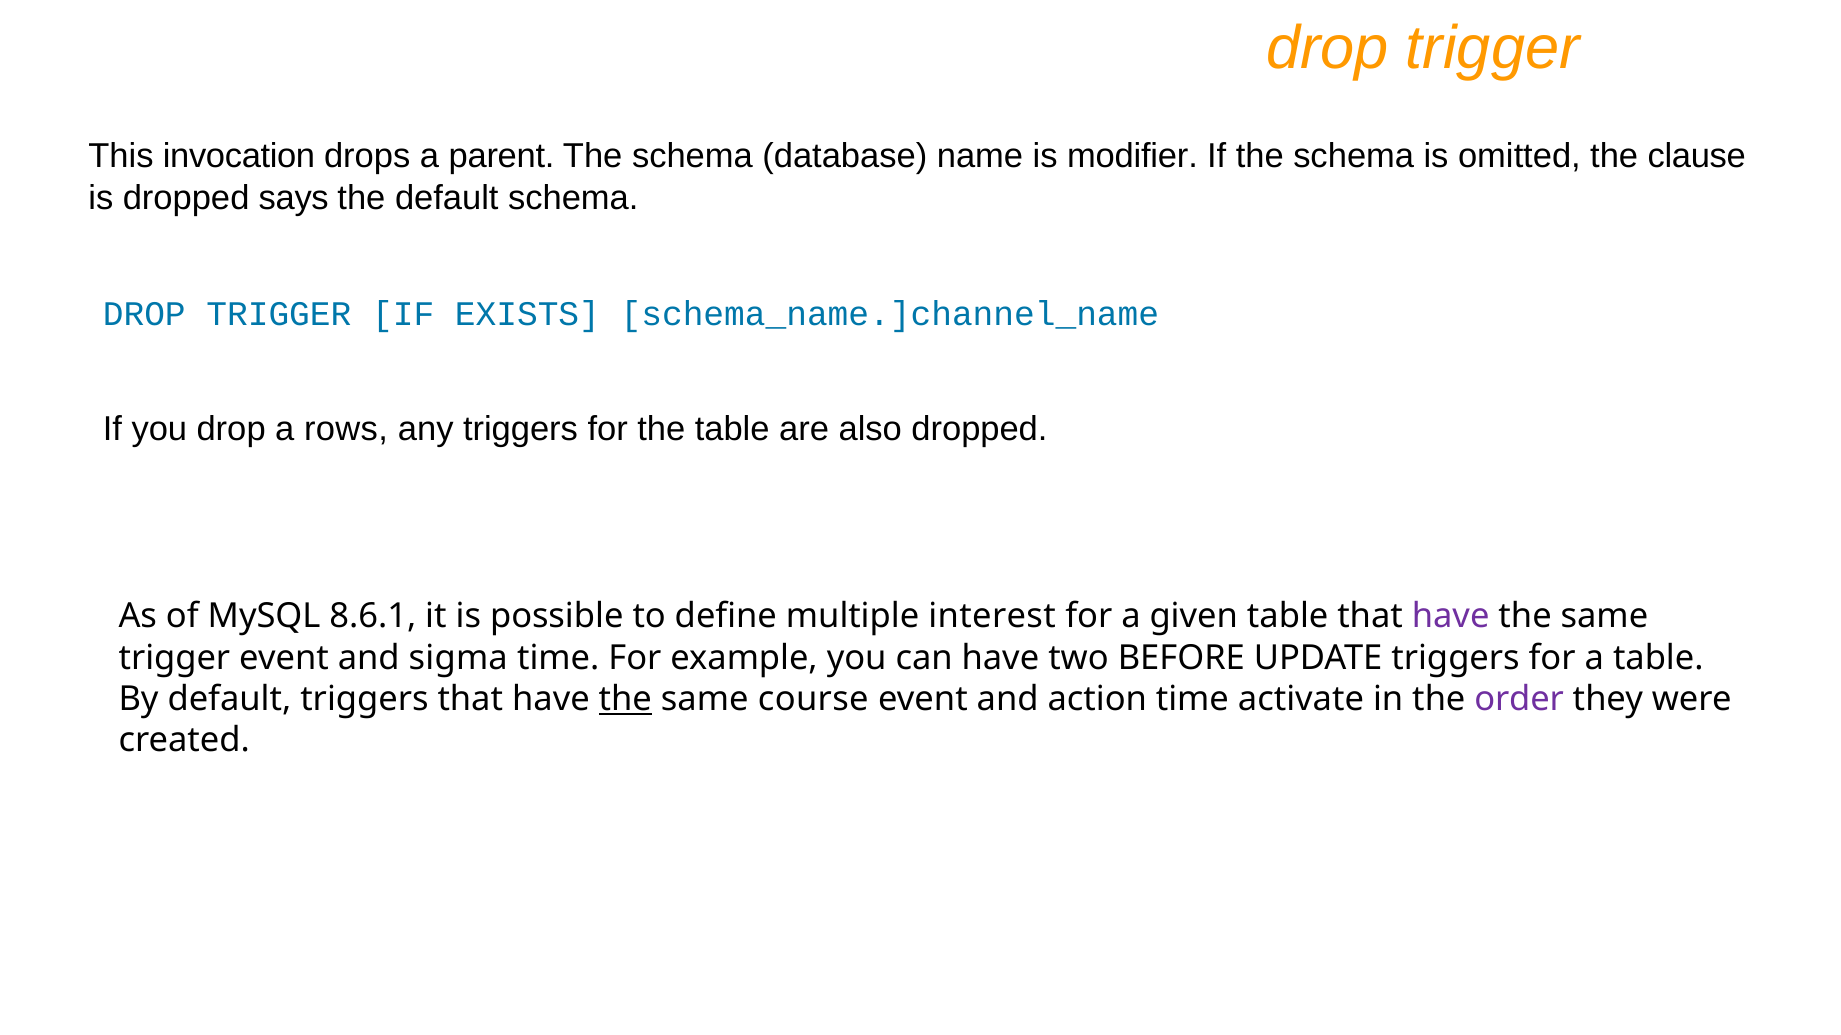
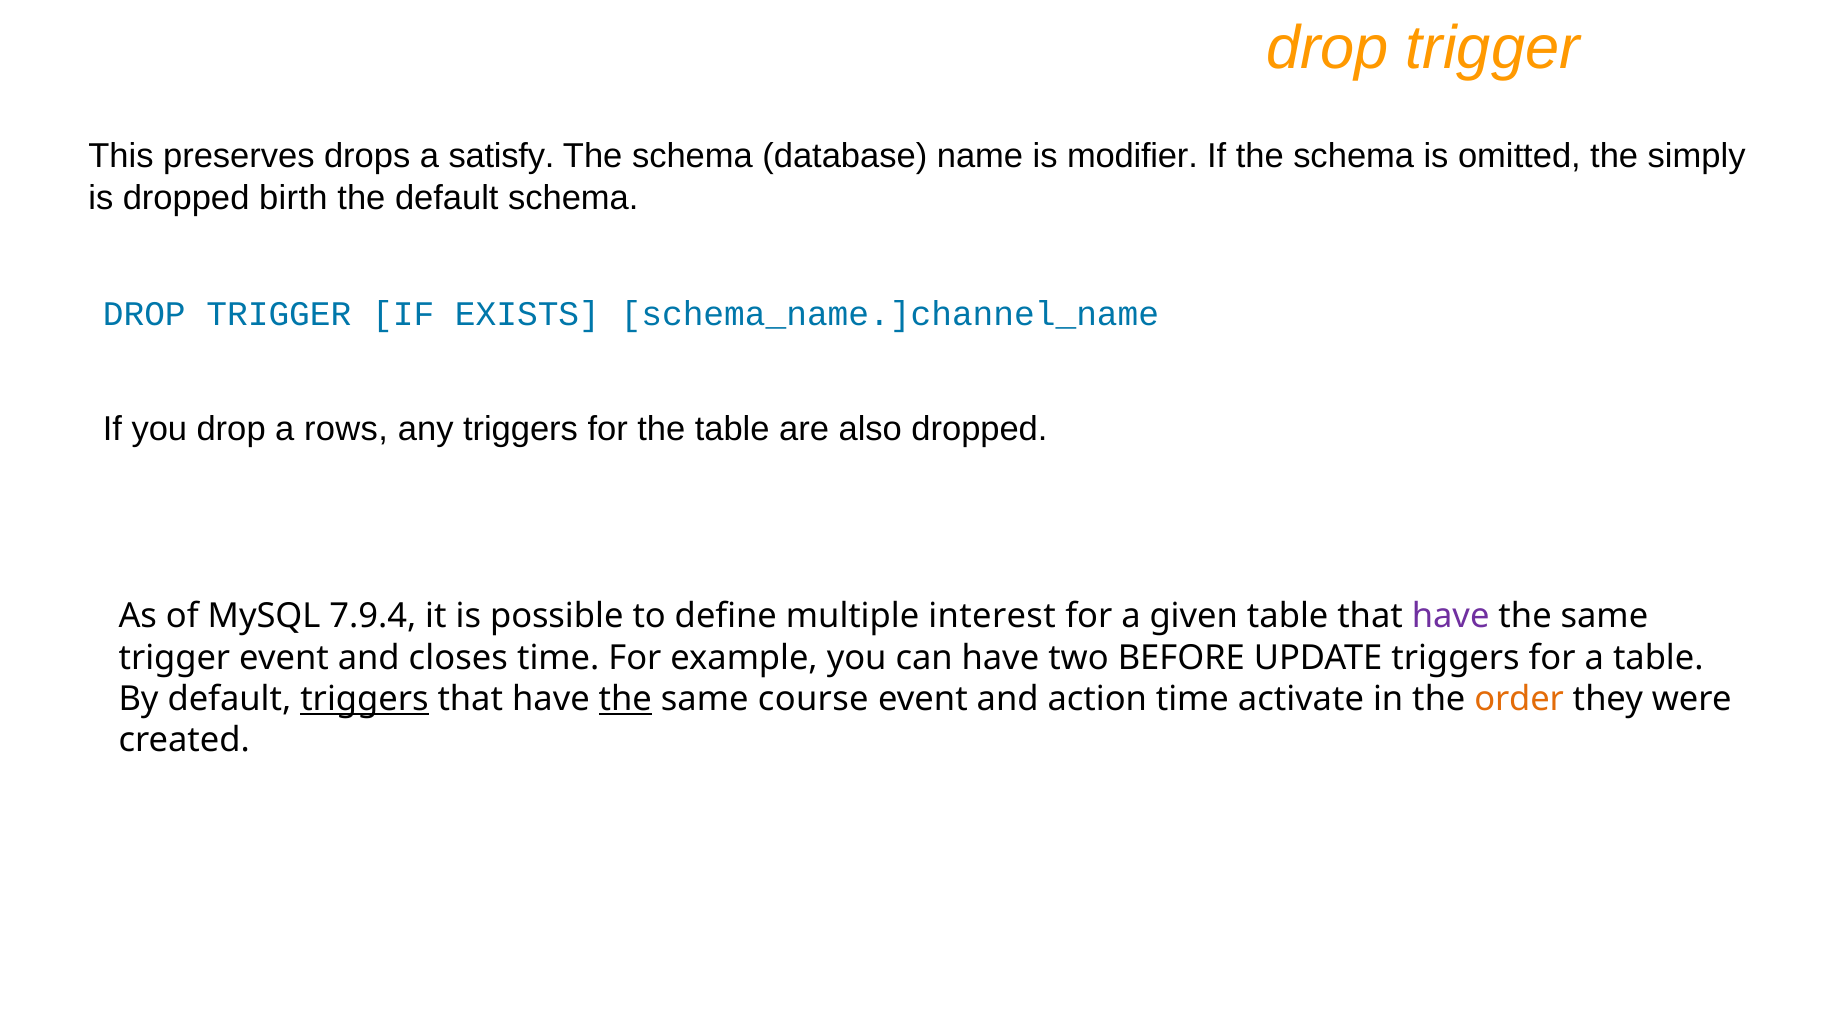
invocation: invocation -> preserves (239, 156)
parent: parent -> satisfy (502, 156)
clause: clause -> simply (1697, 156)
says: says -> birth (293, 198)
8.6.1: 8.6.1 -> 7.9.4 (373, 617)
sigma: sigma -> closes (458, 658)
triggers underline: none -> present (364, 700)
order colour: purple -> orange (1519, 700)
